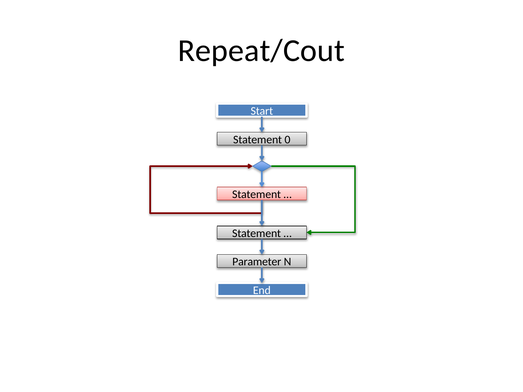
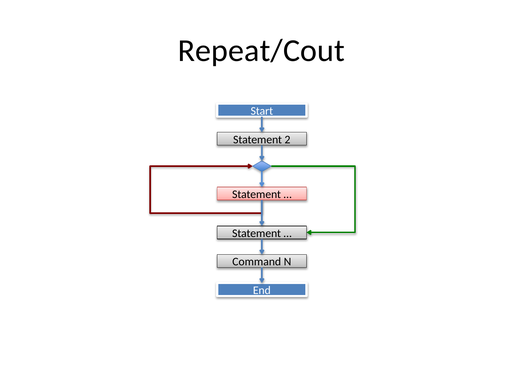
0: 0 -> 2 (288, 140)
Parameter: Parameter -> Command (257, 262)
